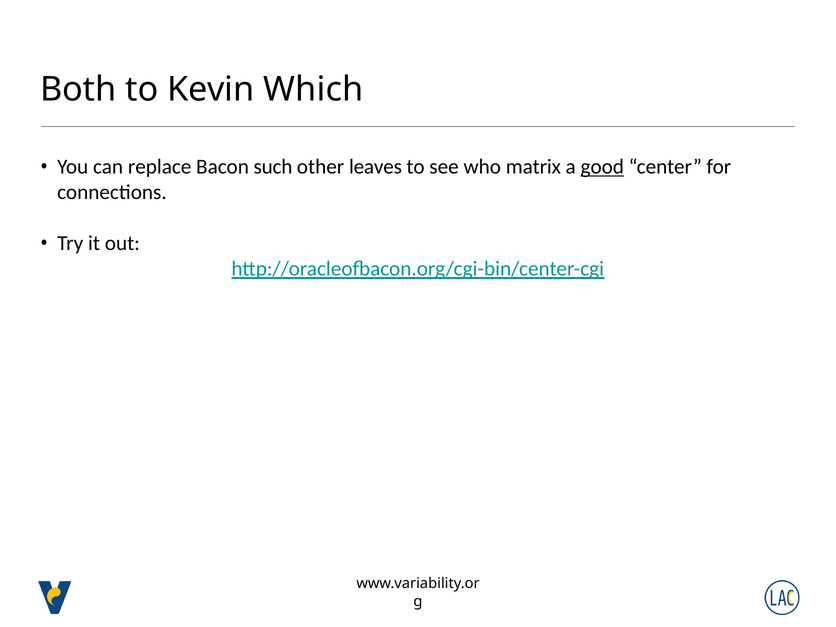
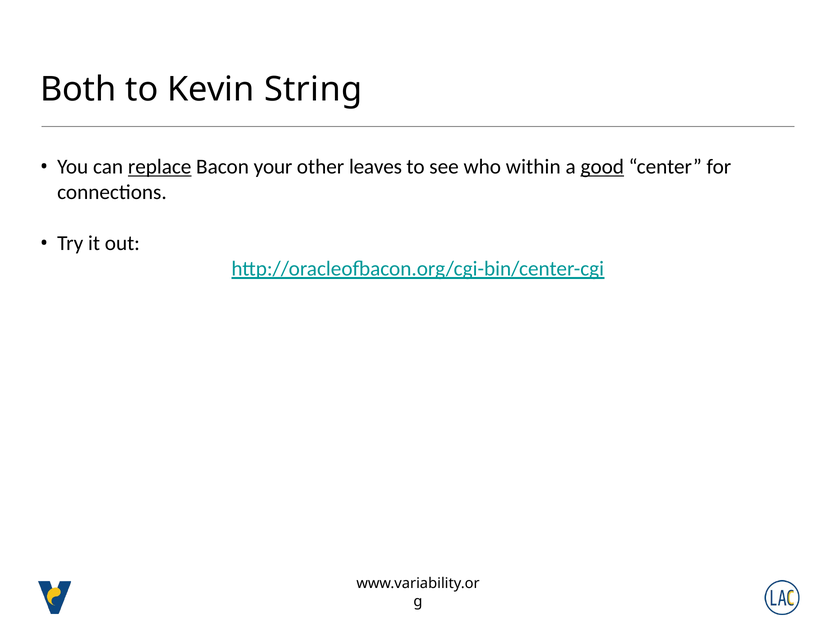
Which: Which -> String (313, 90)
replace underline: none -> present (160, 167)
such: such -> your (273, 167)
matrix: matrix -> within (533, 167)
